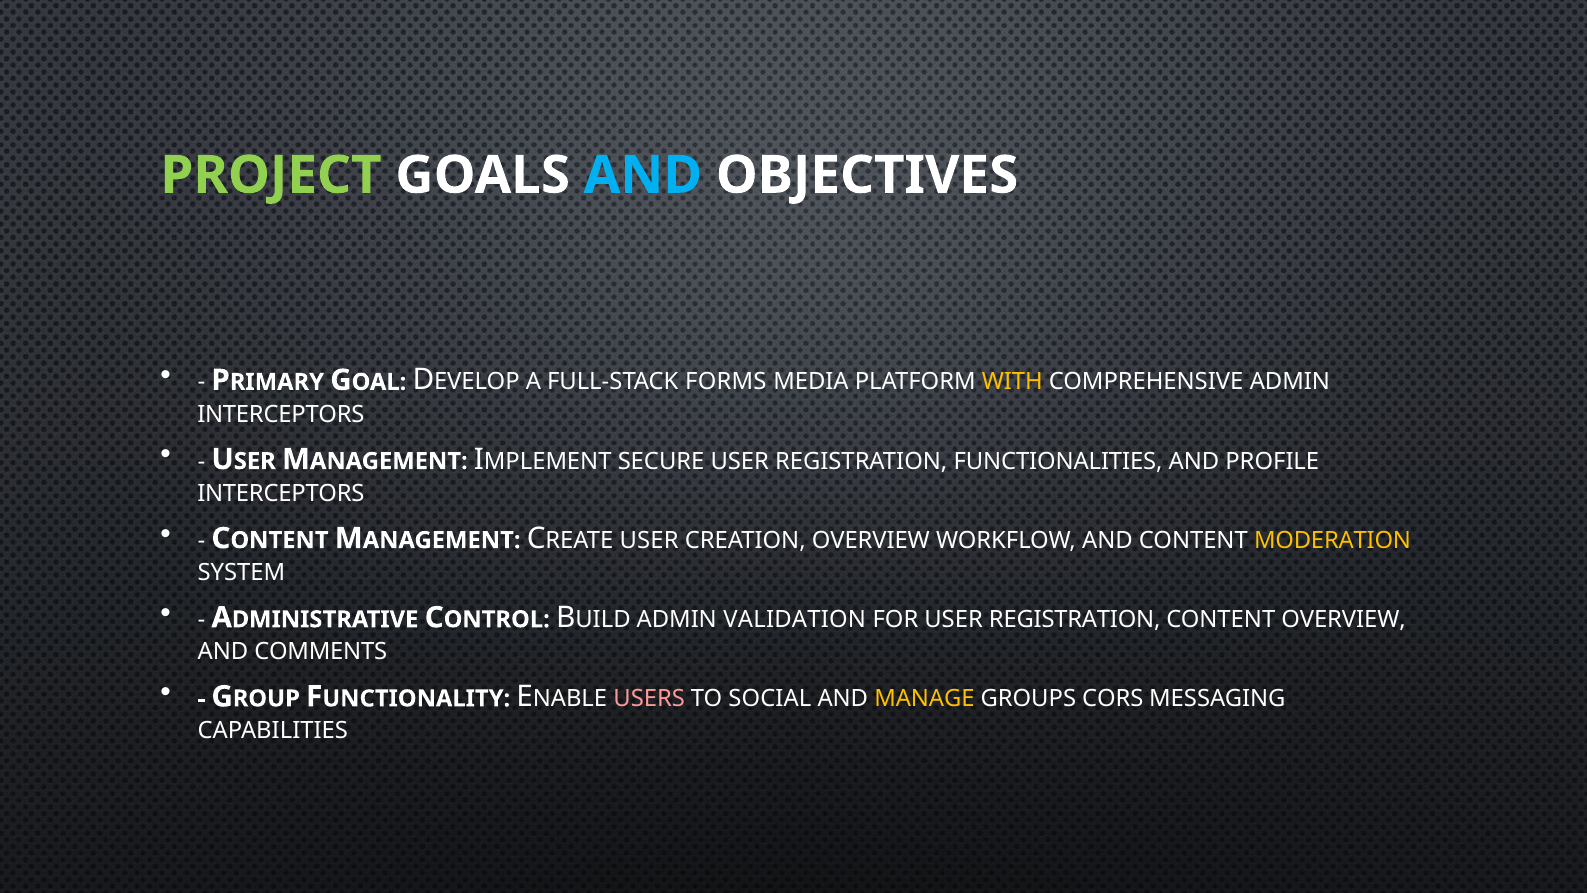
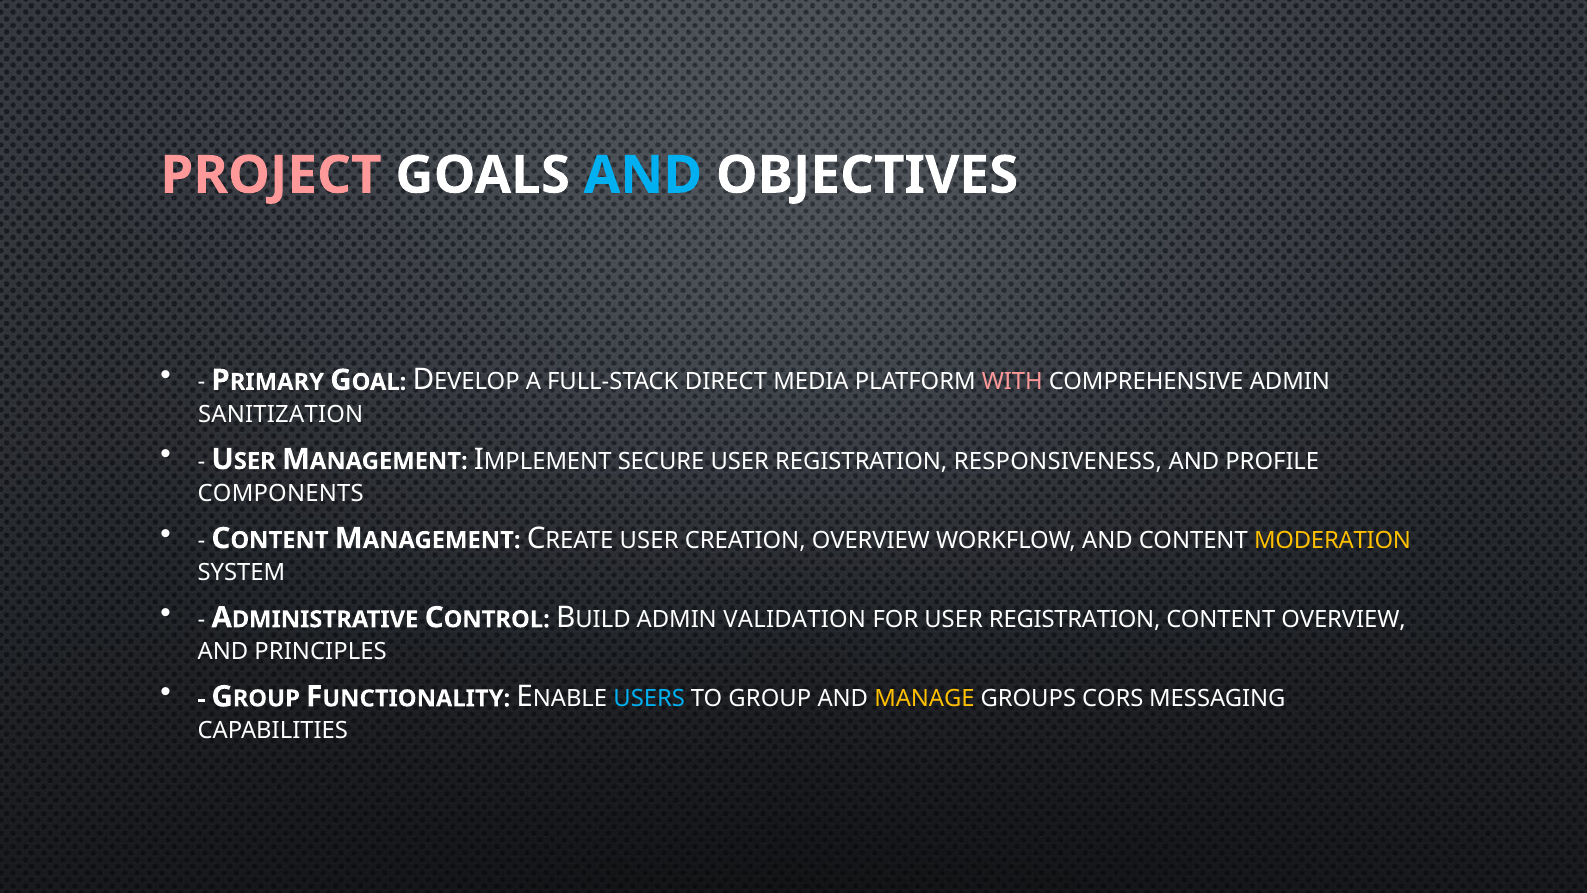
PROJECT colour: light green -> pink (271, 175)
FORMS: FORMS -> DIRECT (726, 382)
WITH colour: yellow -> pink (1012, 382)
INTERCEPTORS: INTERCEPTORS -> SANITIZATION (281, 414)
FUNCTIONALITIES: FUNCTIONALITIES -> RESPONSIVENESS (1058, 461)
INTERCEPTORS: INTERCEPTORS -> COMPONENTS (281, 493)
COMMENTS: COMMENTS -> PRINCIPLES (321, 651)
USERS colour: pink -> light blue (649, 698)
TO SOCIAL: SOCIAL -> GROUP (770, 698)
